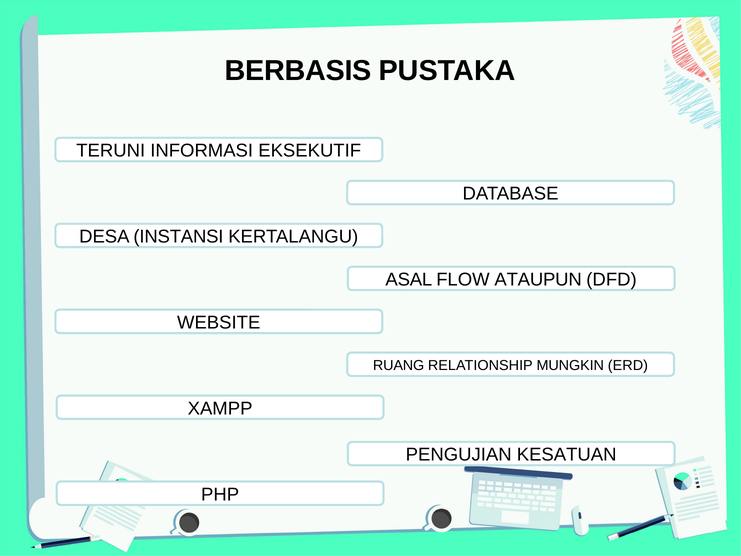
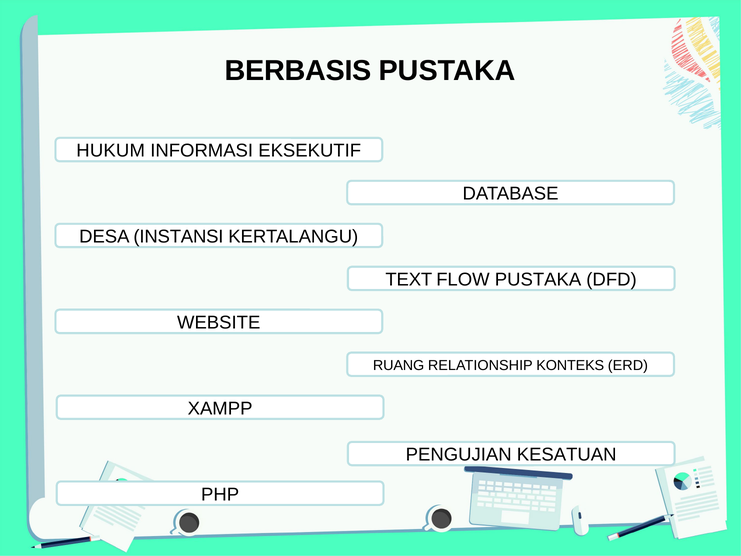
TERUNI: TERUNI -> HUKUM (111, 151)
ASAL: ASAL -> TEXT (409, 280)
FLOW ATAUPUN: ATAUPUN -> PUSTAKA (538, 280)
MUNGKIN: MUNGKIN -> KONTEKS (570, 365)
